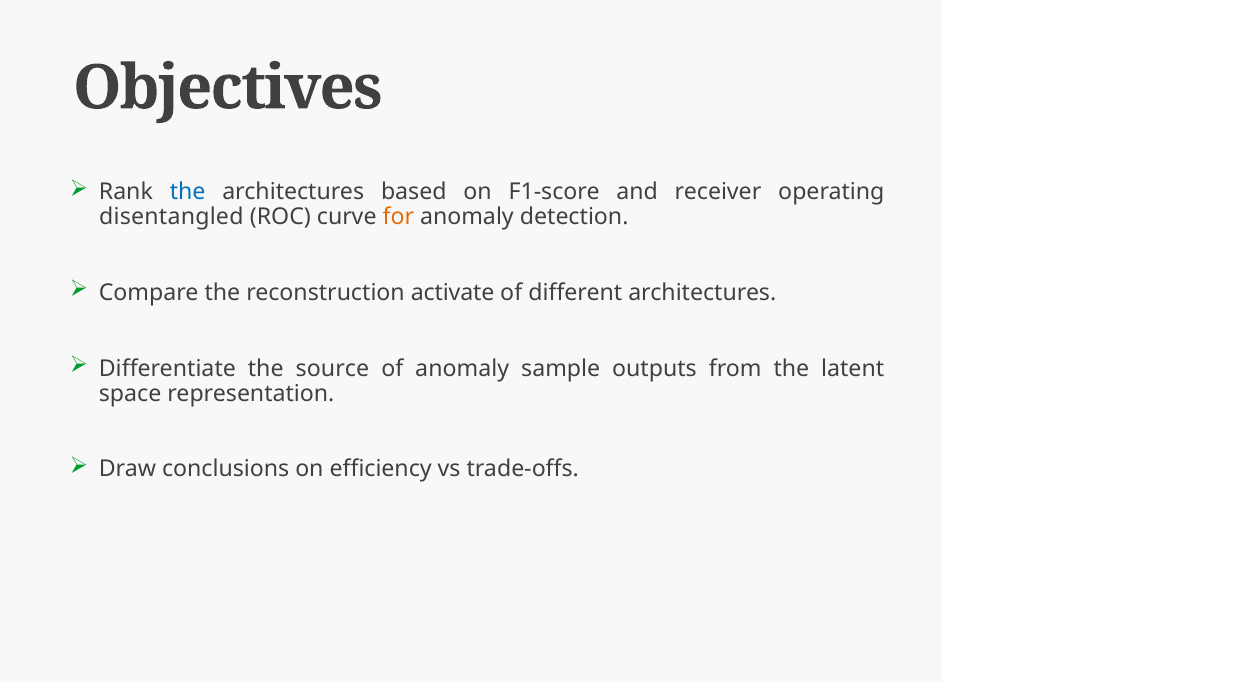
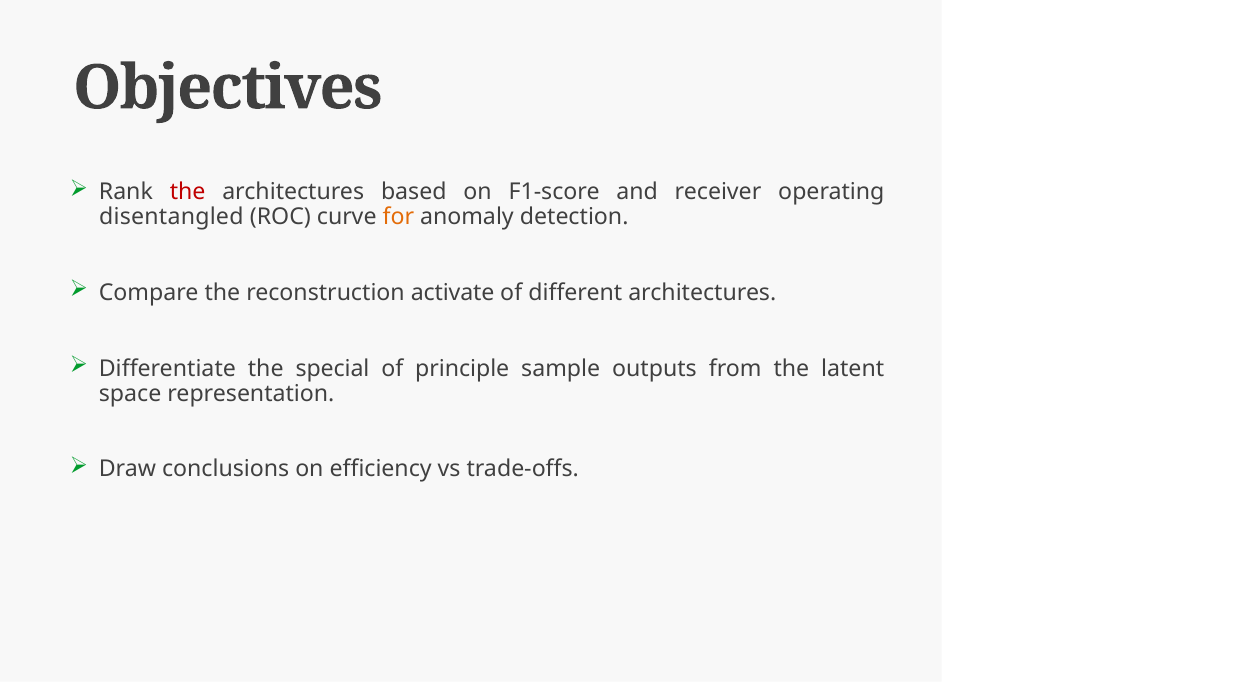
the colour: blue -> red (188, 192)
source: source -> special (333, 368)
of anomaly: anomaly -> principle (462, 368)
